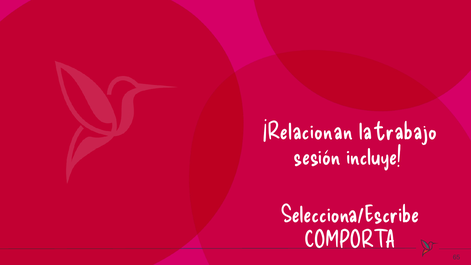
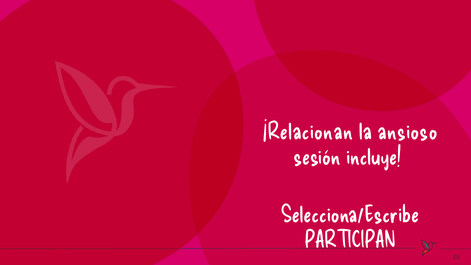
trabajo: trabajo -> ansioso (408, 132)
COMPORTA: COMPORTA -> PARTICIPAN (350, 240)
